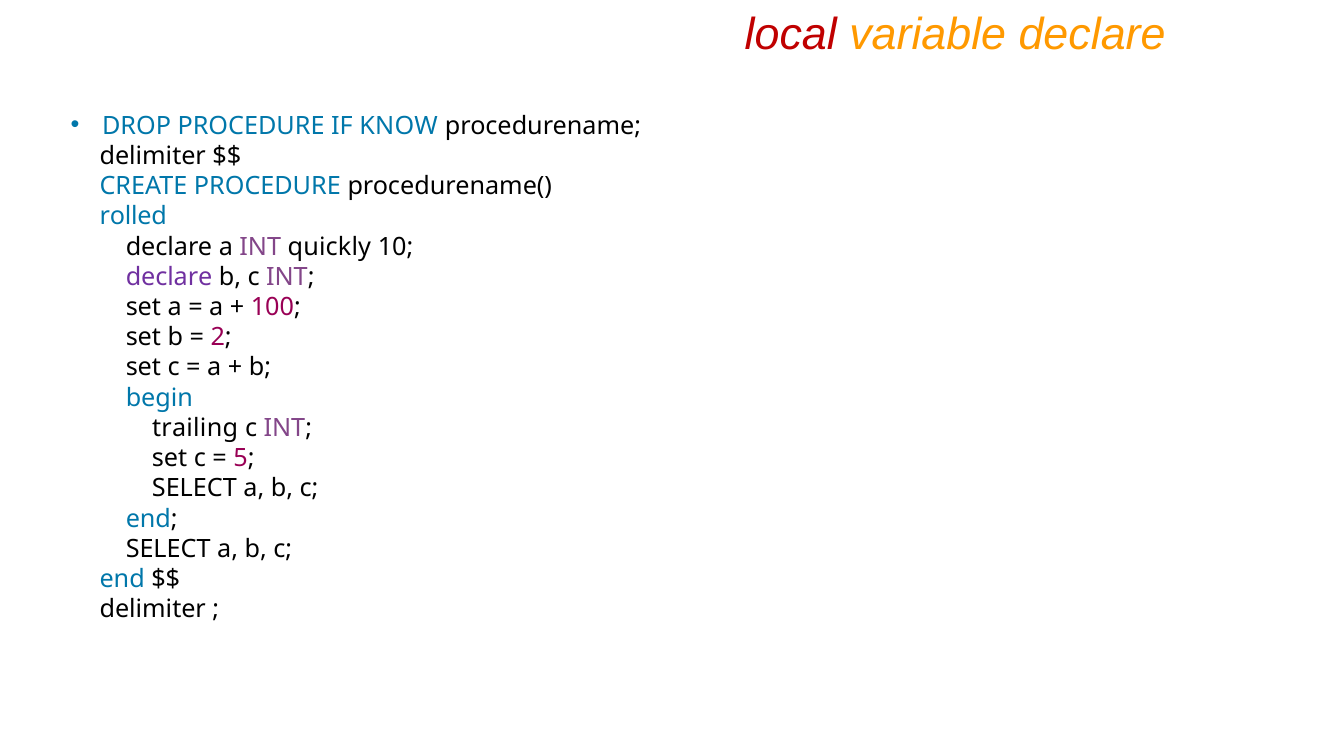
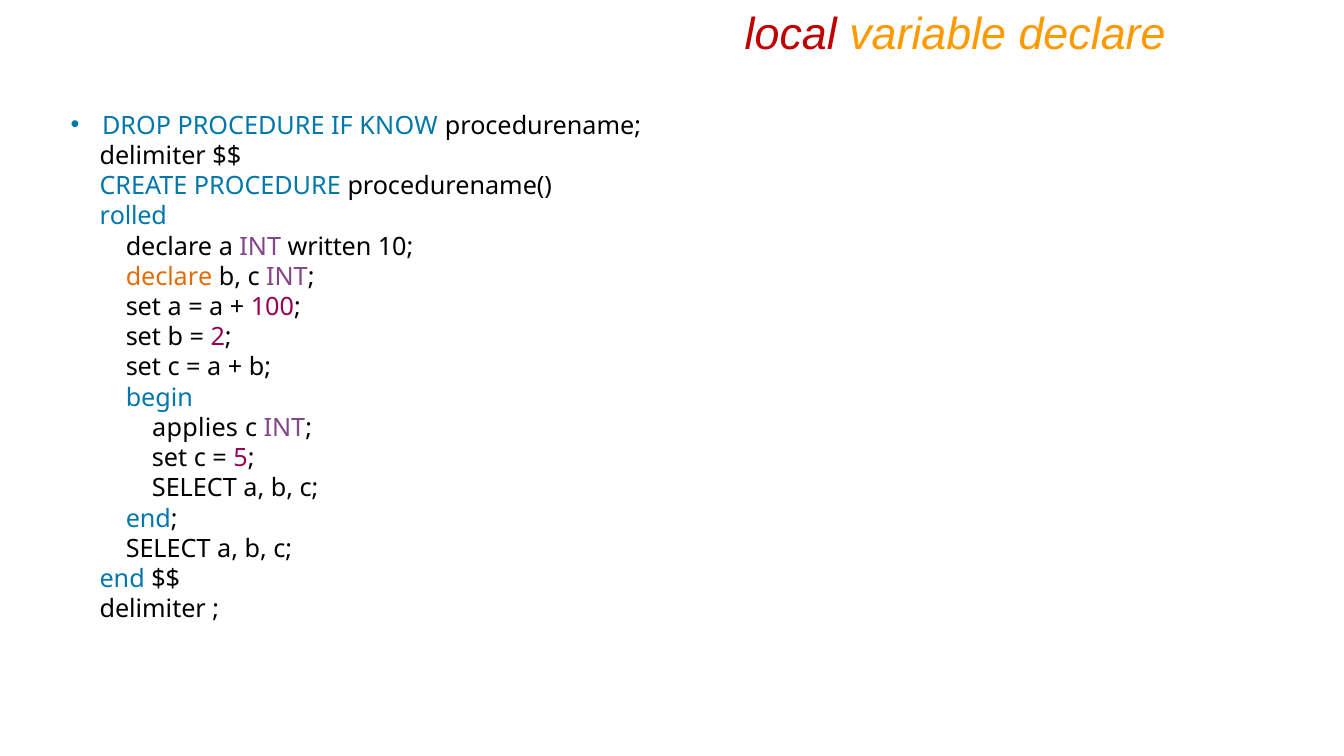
quickly: quickly -> written (330, 247)
declare colour: purple -> orange (169, 277)
trailing: trailing -> applies (195, 428)
